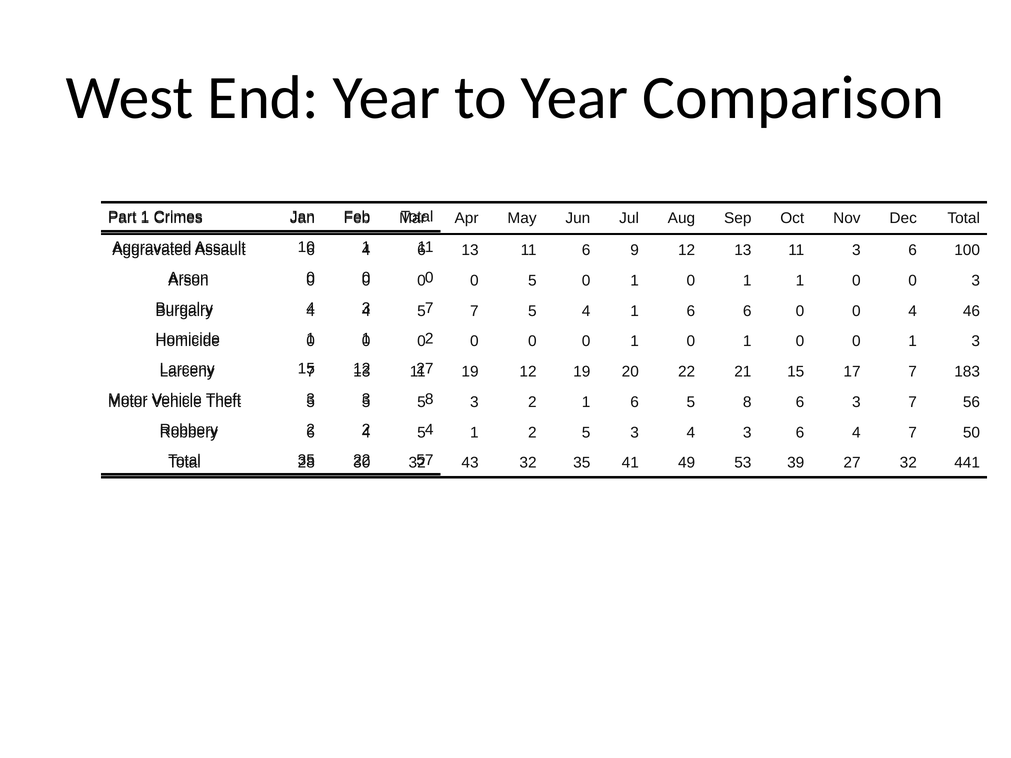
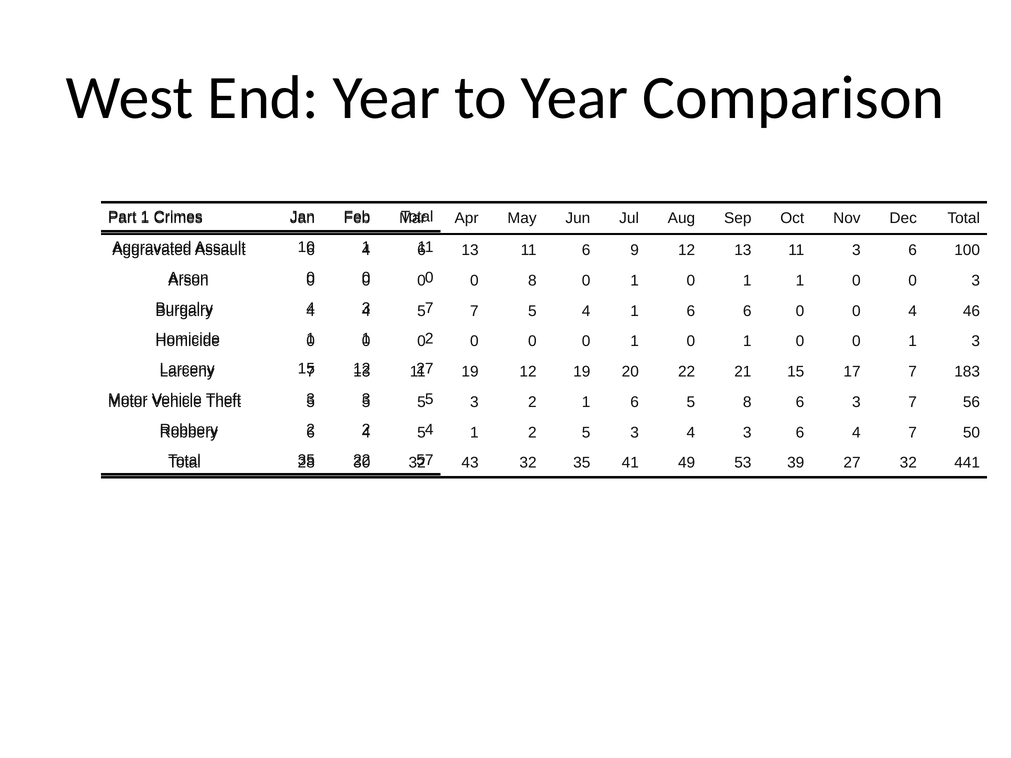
0 5: 5 -> 8 (532, 281)
8: 8 -> 5 (429, 399)
